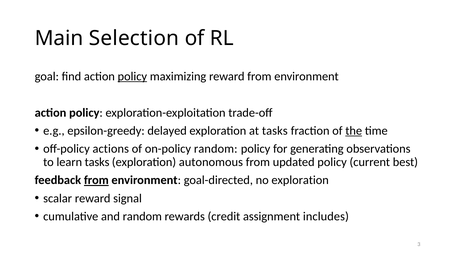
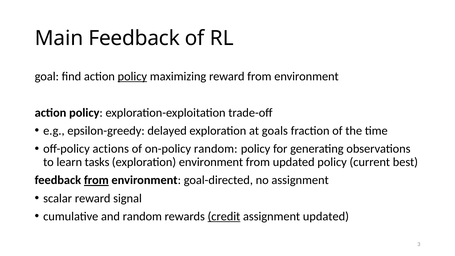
Main Selection: Selection -> Feedback (134, 38)
at tasks: tasks -> goals (275, 131)
the underline: present -> none (354, 131)
exploration autonomous: autonomous -> environment (211, 162)
no exploration: exploration -> assignment (300, 180)
credit underline: none -> present (224, 216)
assignment includes: includes -> updated (326, 216)
